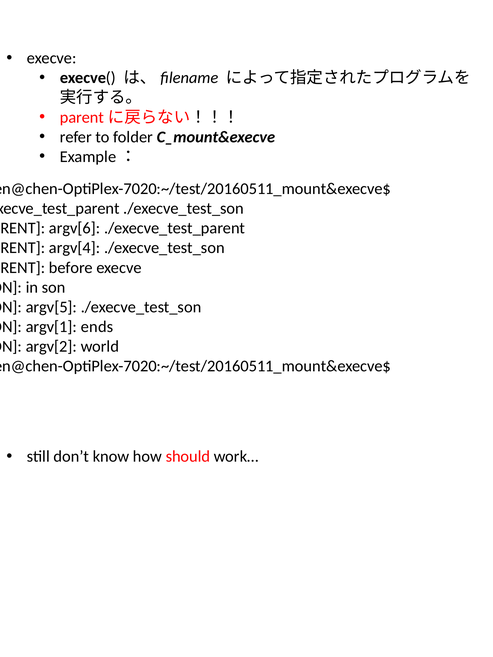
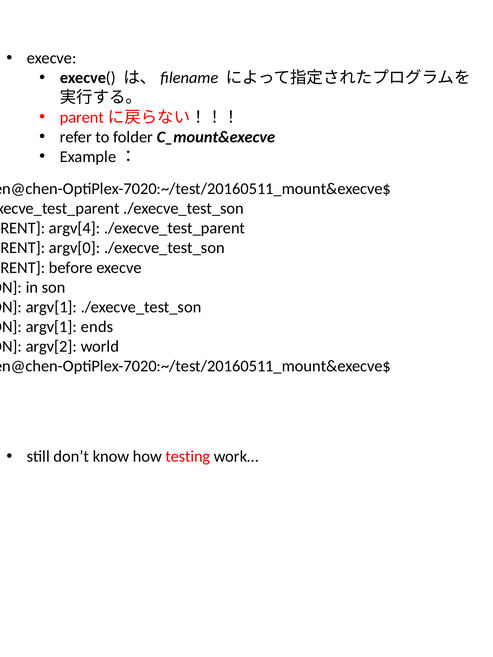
argv[6: argv[6 -> argv[4 (75, 228)
argv[4: argv[4 -> argv[0 (75, 248)
argv[5: argv[5 -> argv[1 (51, 307)
should: should -> testing (188, 457)
